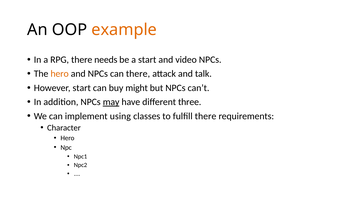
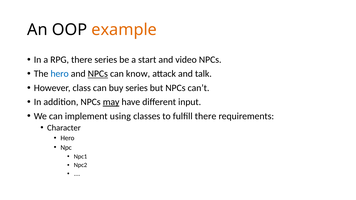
there needs: needs -> series (106, 60)
hero colour: orange -> blue (60, 74)
NPCs underline: none -> present (98, 74)
can there: there -> know (138, 74)
However start: start -> class (82, 88)
buy might: might -> series (137, 88)
three: three -> input (190, 102)
